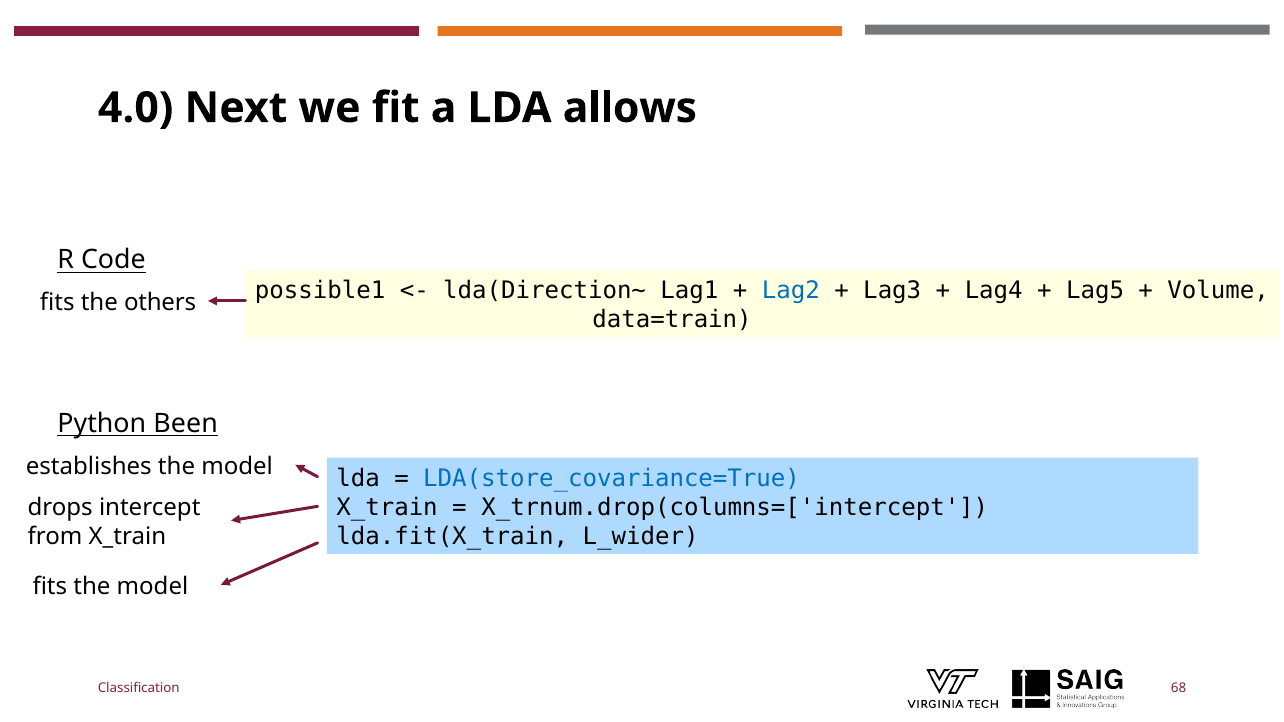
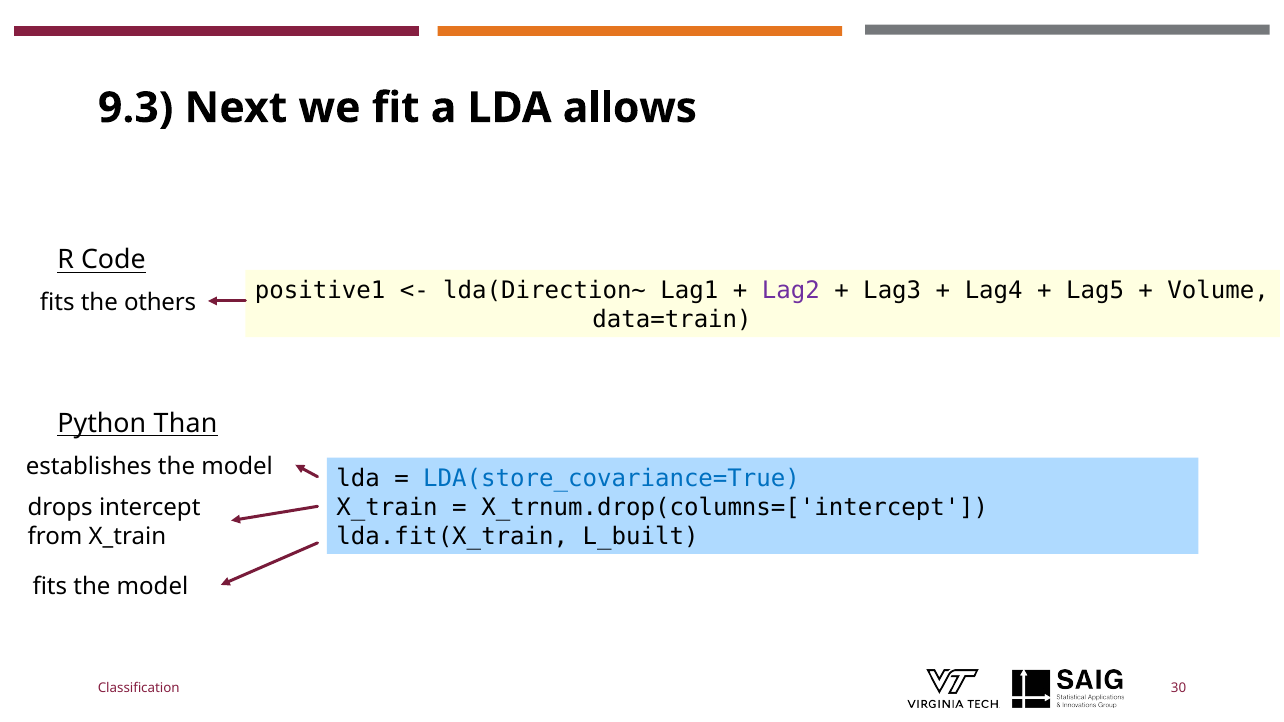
4.0: 4.0 -> 9.3 (136, 108)
possible1: possible1 -> positive1 (320, 291)
Lag2 colour: blue -> purple (791, 291)
Been: Been -> Than (186, 424)
L_wider: L_wider -> L_built (641, 537)
68: 68 -> 30 (1179, 689)
